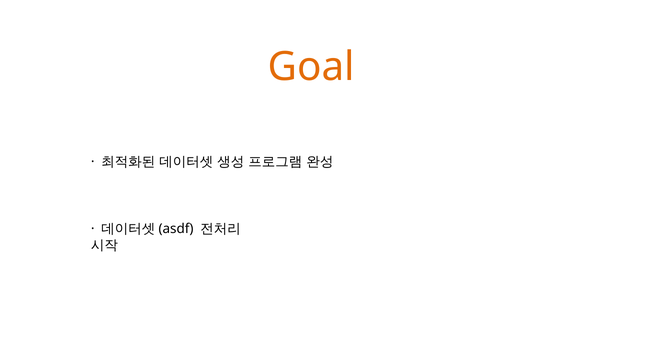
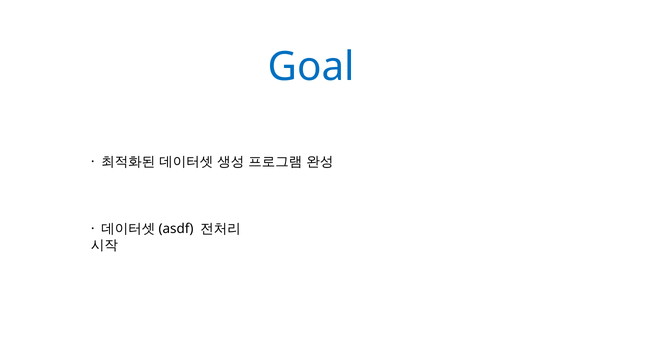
Goal colour: orange -> blue (311, 67)
